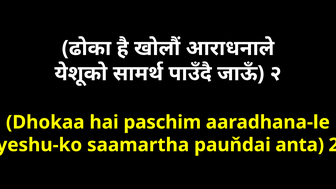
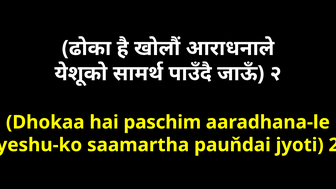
anta: anta -> jyoti (300, 145)
